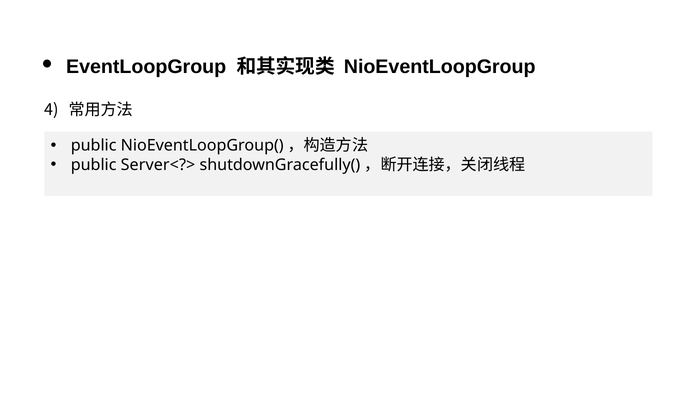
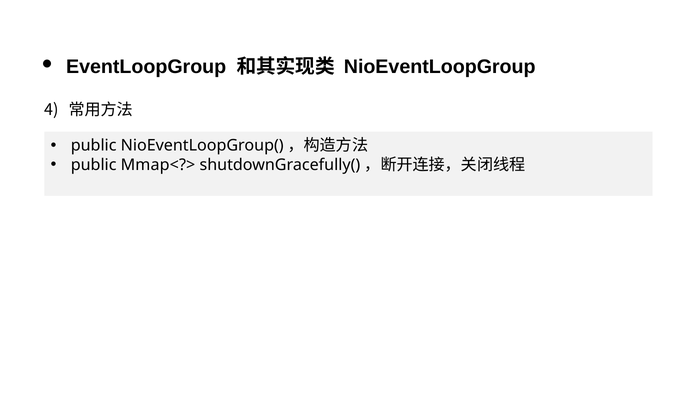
Server<?>: Server<?> -> Mmap<?> (158, 165)
